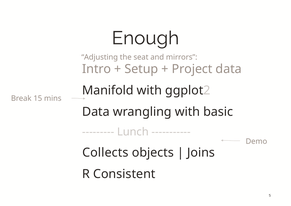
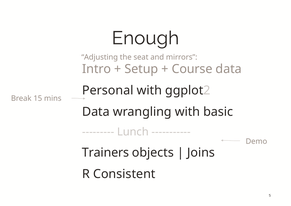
Project: Project -> Course (192, 69)
Manifold: Manifold -> Personal (108, 90)
Collects: Collects -> Trainers (106, 152)
